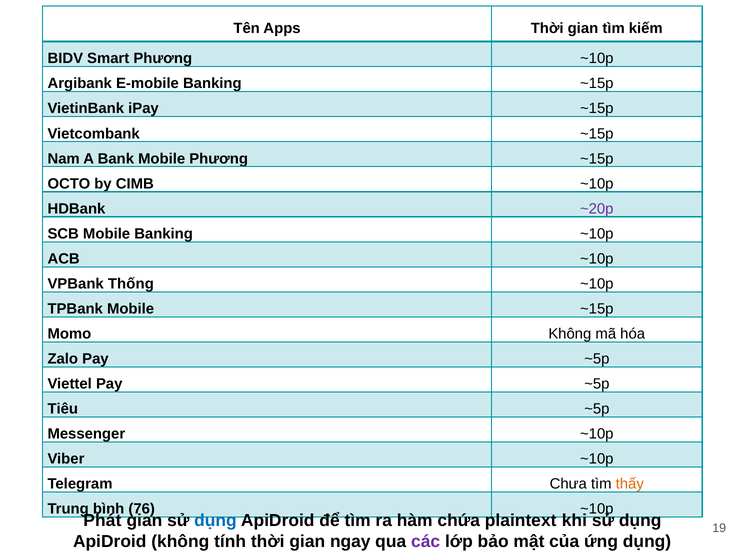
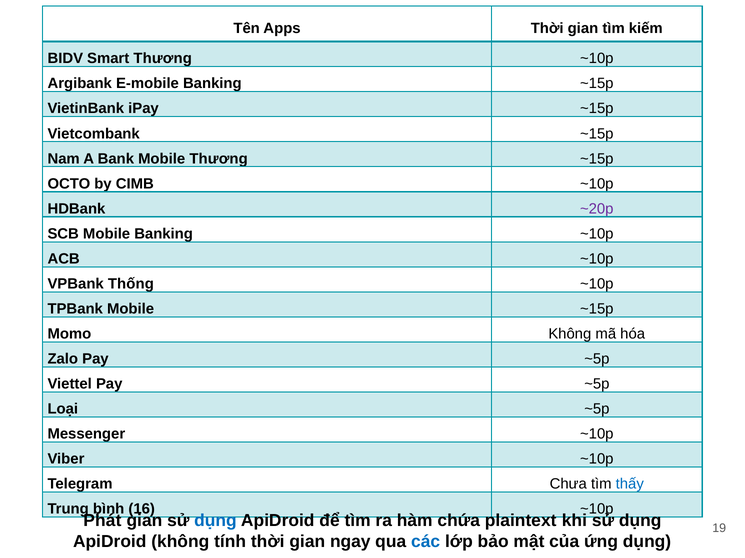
Smart Phương: Phương -> Thương (163, 59)
Mobile Phương: Phương -> Thương (219, 159)
Tiêu: Tiêu -> Loại (63, 409)
thấy colour: orange -> blue (630, 485)
76: 76 -> 16 (142, 510)
các colour: purple -> blue (426, 542)
